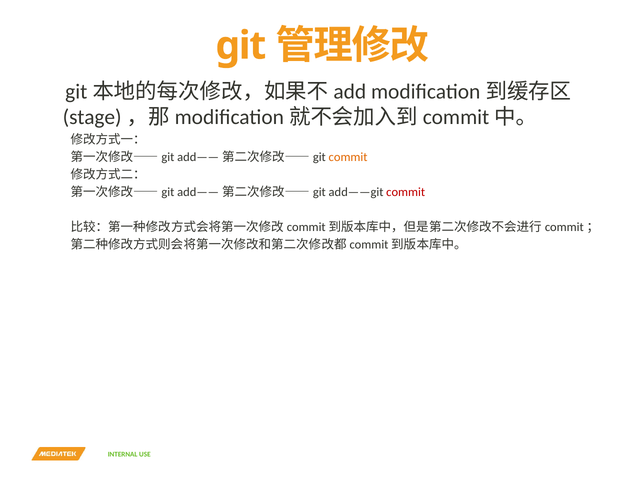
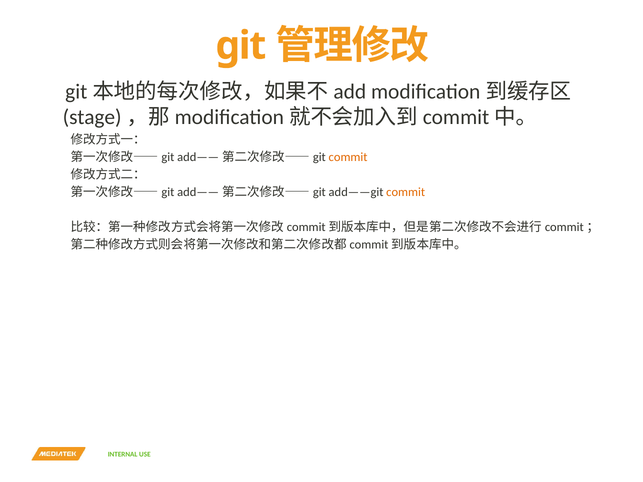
commit colour: red -> orange (406, 192)
